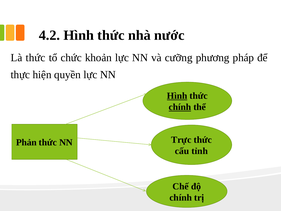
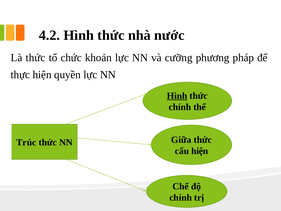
chính underline: present -> none (180, 107)
Trực: Trực -> Giữa (181, 140)
Phản: Phản -> Trúc (26, 142)
cấu tỉnh: tỉnh -> hiện (200, 151)
